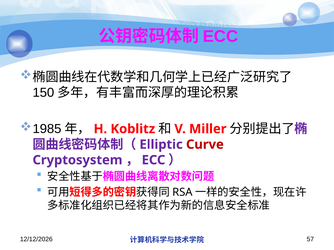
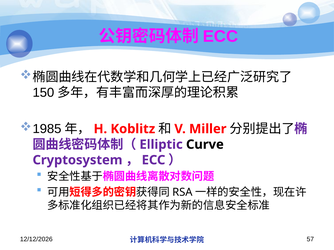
Curve colour: red -> black (205, 145)
